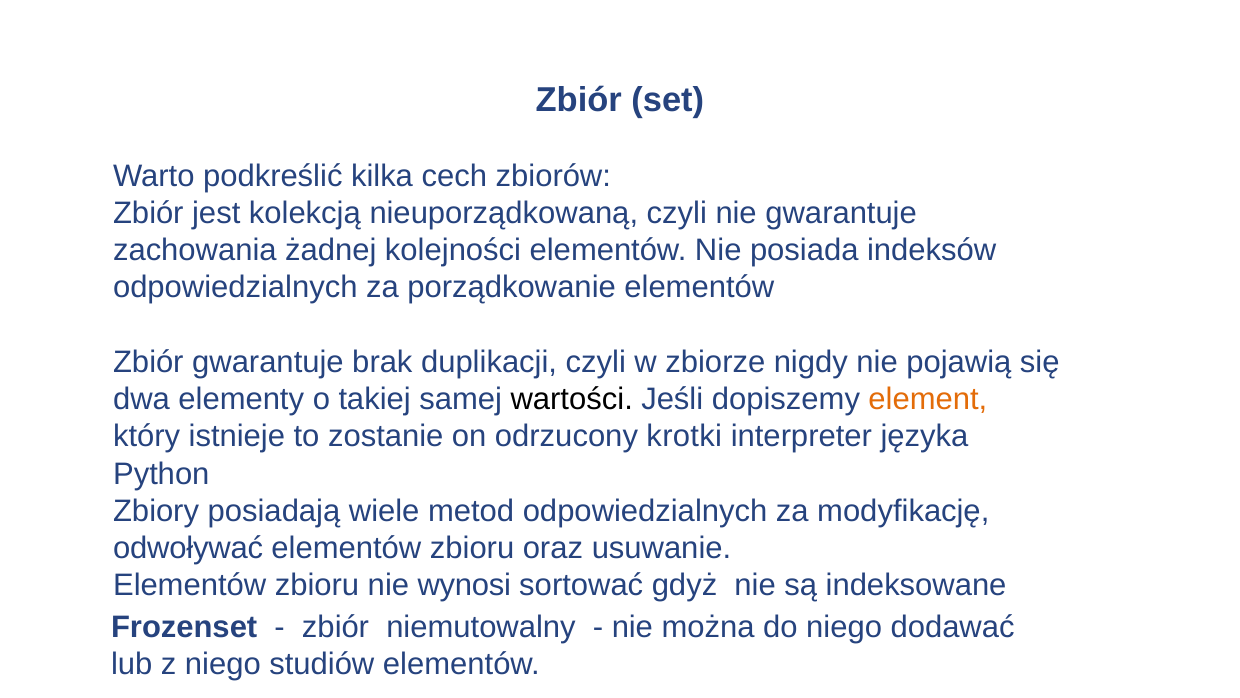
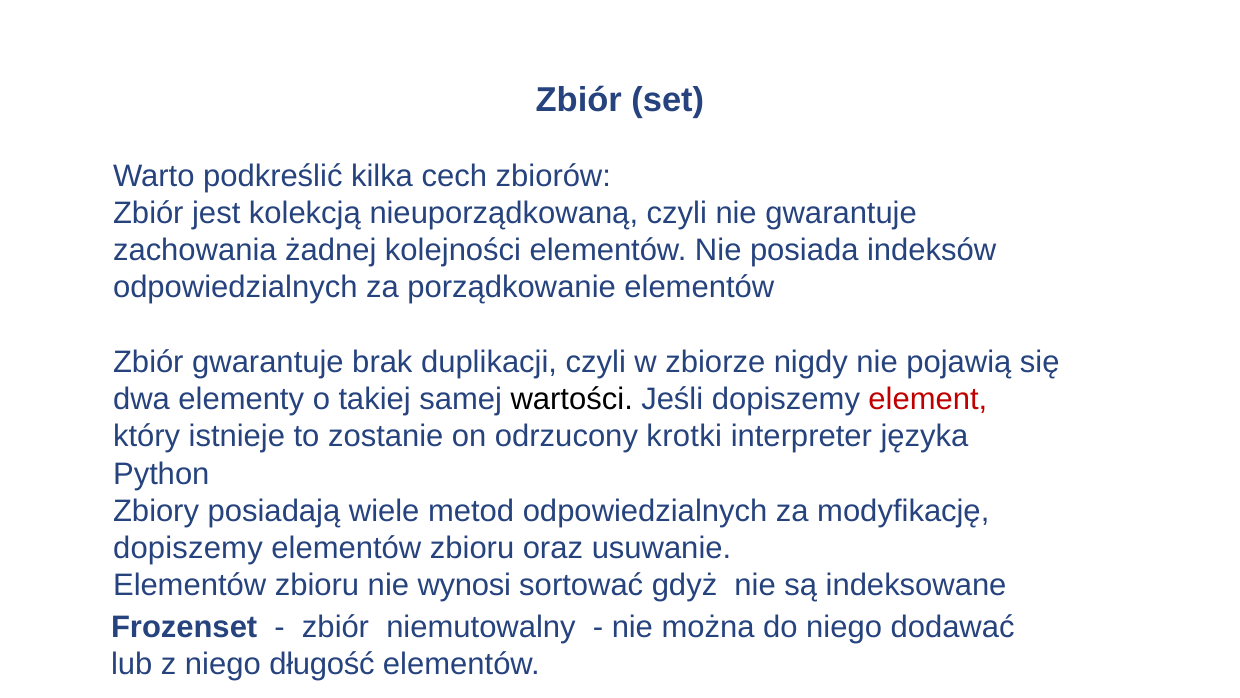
element colour: orange -> red (928, 399)
odwoływać: odwoływać -> dopiszemy (188, 548)
studiów: studiów -> długość (322, 664)
